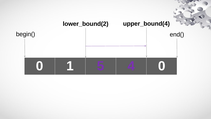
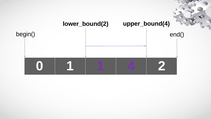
1 5: 5 -> 1 (101, 66)
4 0: 0 -> 2 (162, 66)
